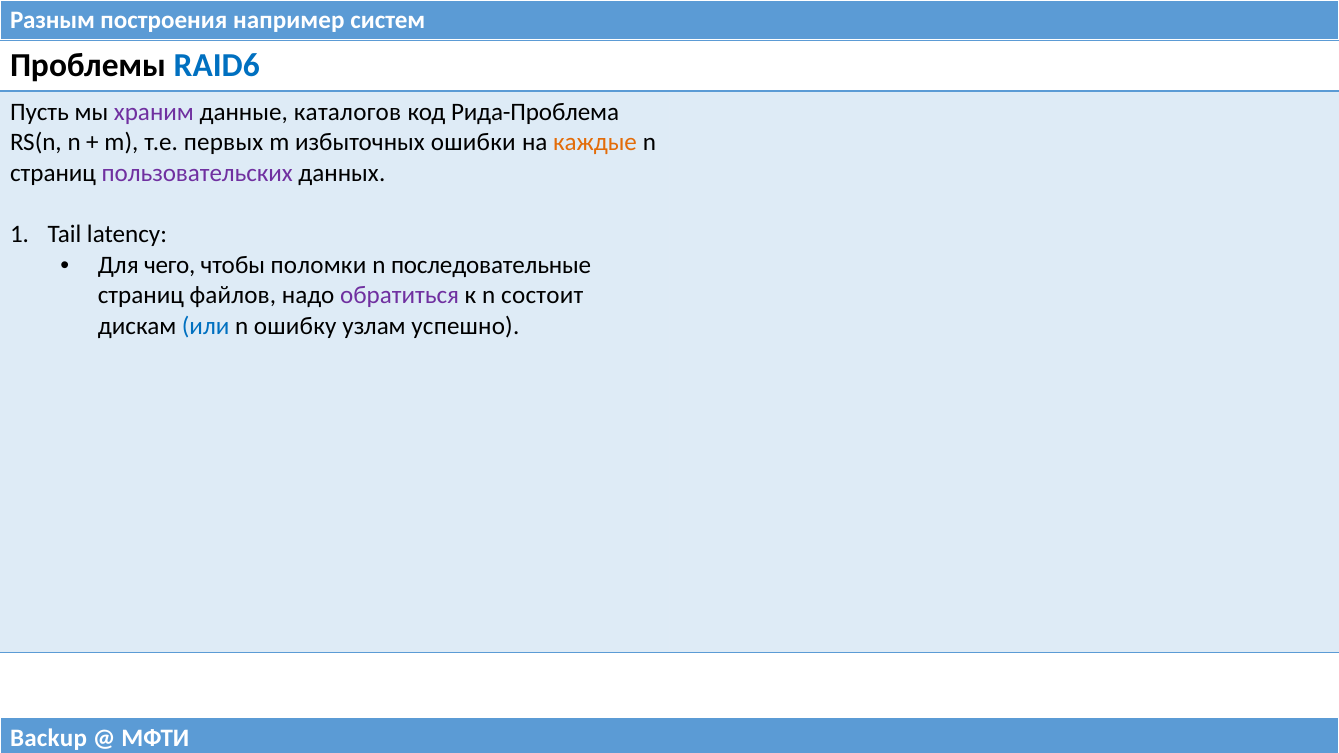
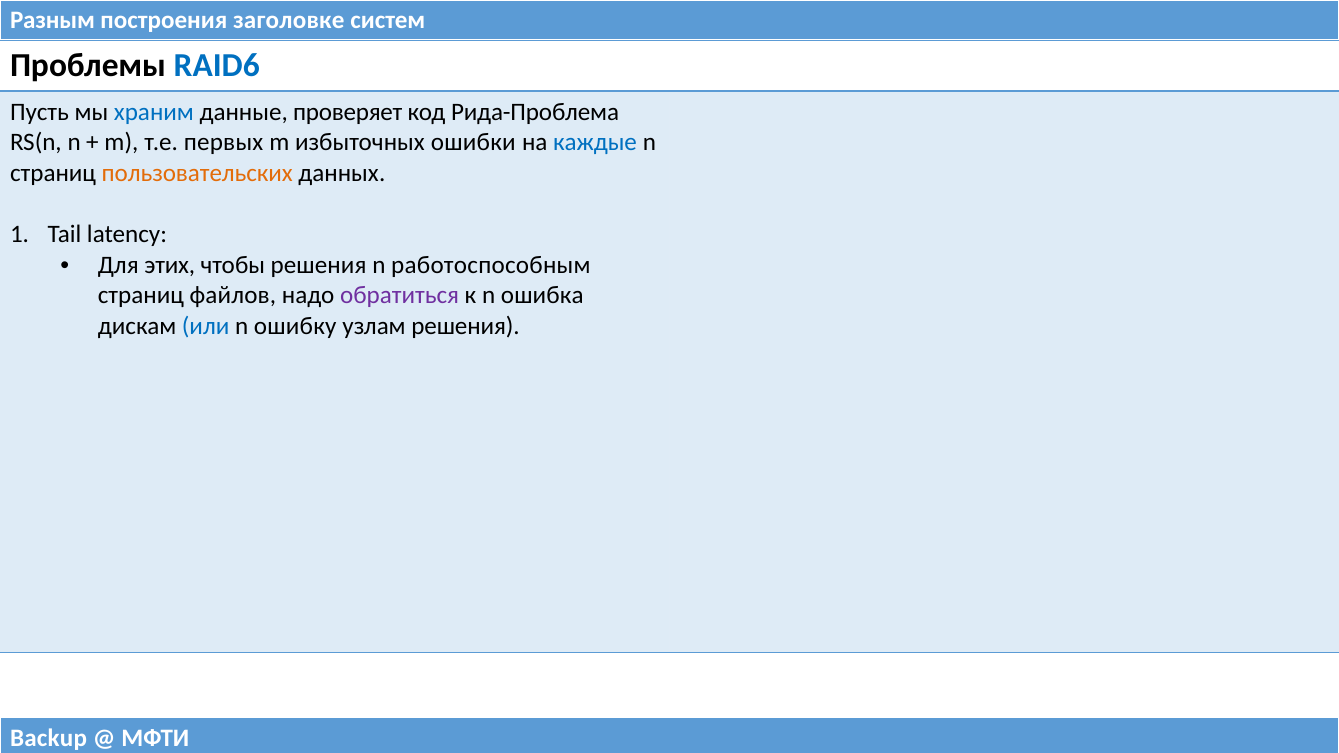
например: например -> заголовке (289, 21)
храним colour: purple -> blue (154, 112)
каталогов: каталогов -> проверяет (348, 112)
каждые colour: orange -> blue (595, 142)
пользовательских colour: purple -> orange (197, 173)
чего: чего -> этих (170, 265)
чтобы поломки: поломки -> решения (319, 265)
последовательные: последовательные -> работоспособным (491, 265)
состоит: состоит -> ошибка (542, 296)
узлам успешно: успешно -> решения (466, 326)
